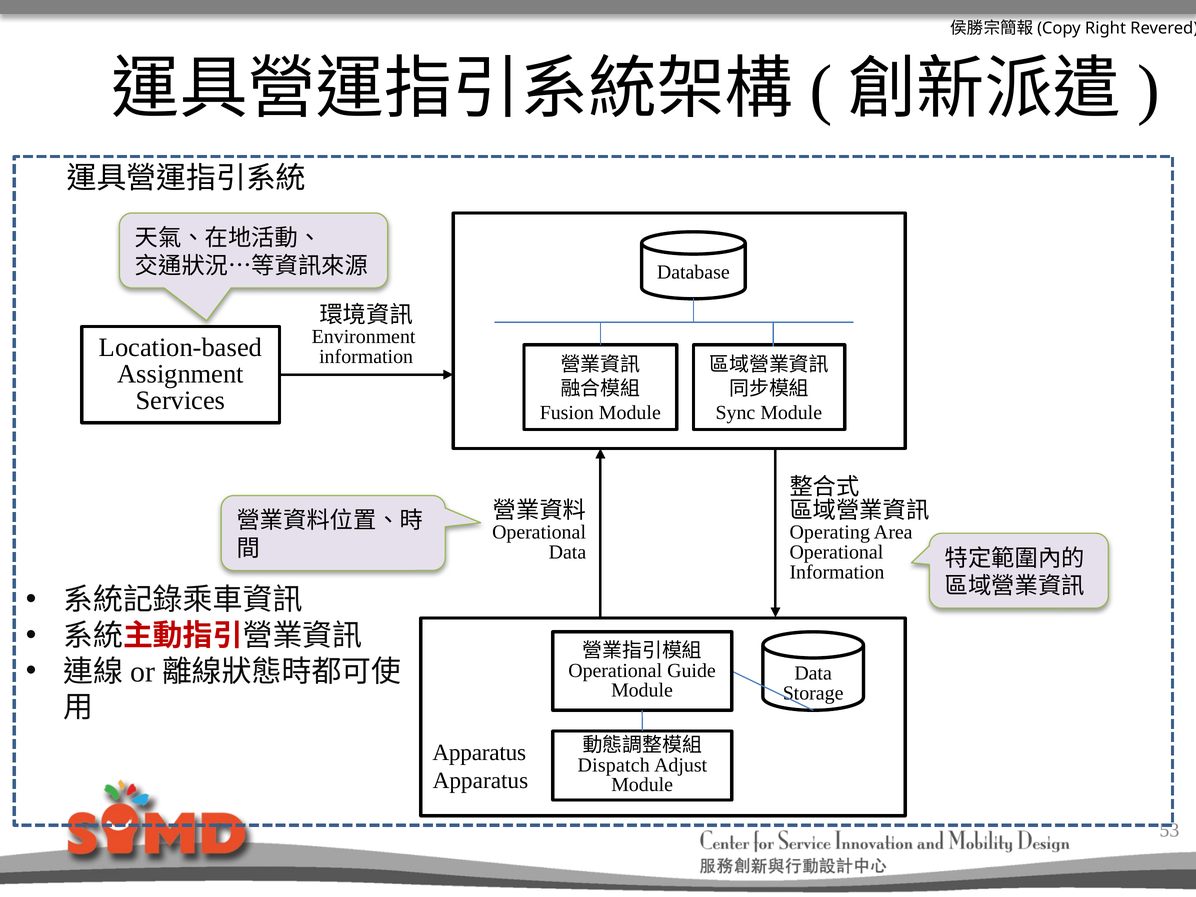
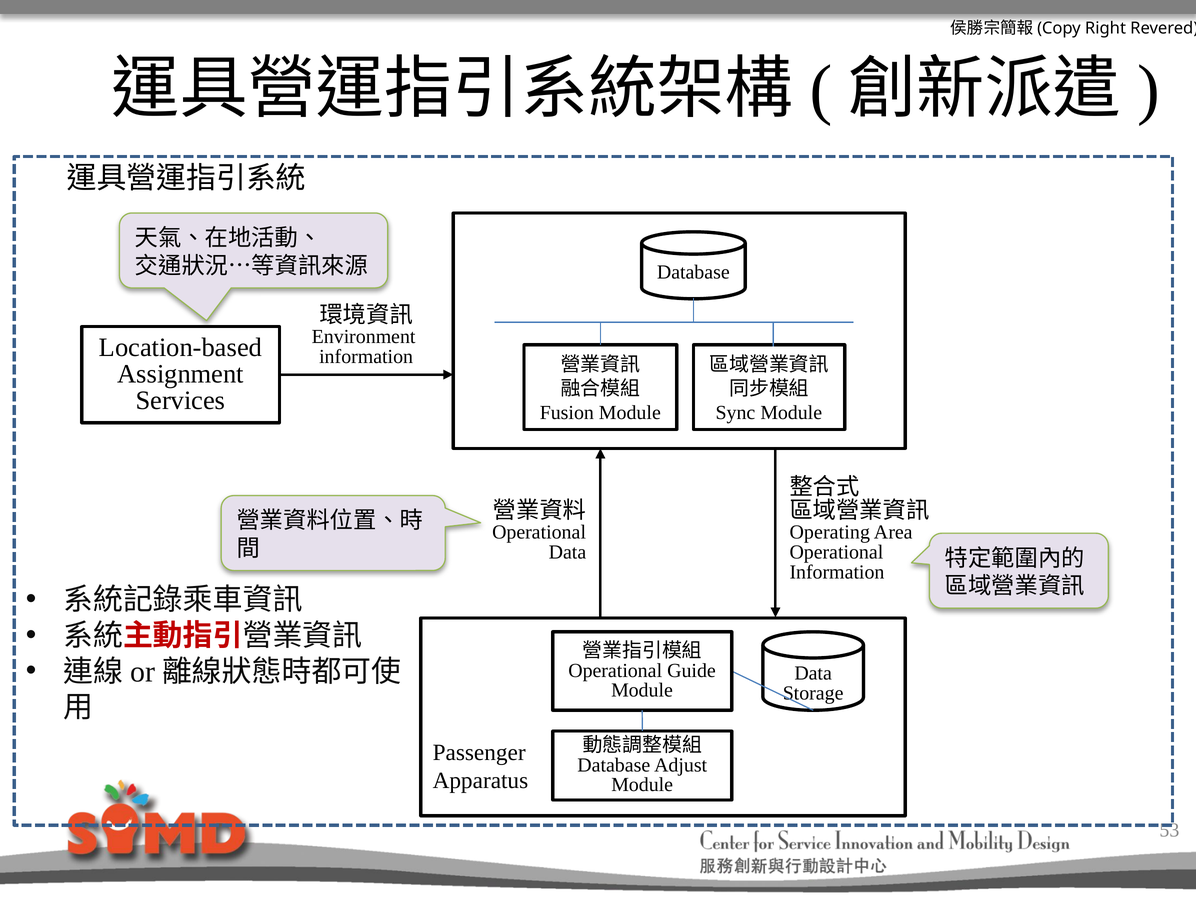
Apparatus: Apparatus -> Passenger (479, 752)
Dispatch: Dispatch -> Database (614, 765)
